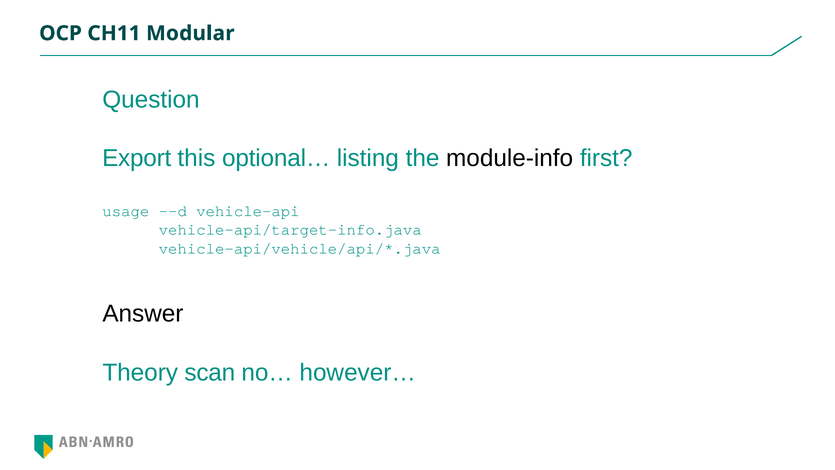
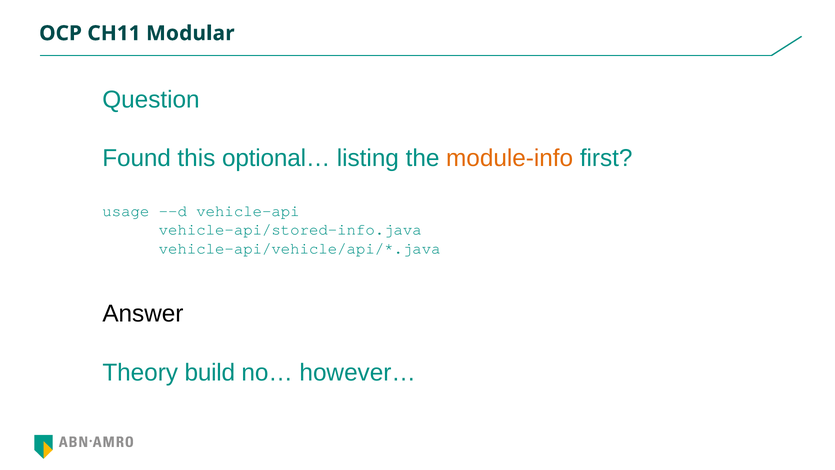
Export: Export -> Found (137, 158)
module-info colour: black -> orange (510, 158)
vehicle-api/target-info.java: vehicle-api/target-info.java -> vehicle-api/stored-info.java (290, 230)
scan: scan -> build (210, 372)
